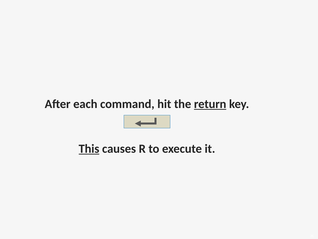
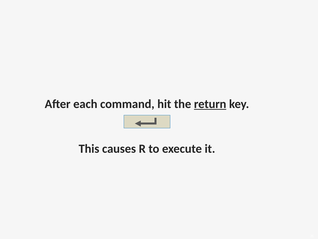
This underline: present -> none (89, 148)
